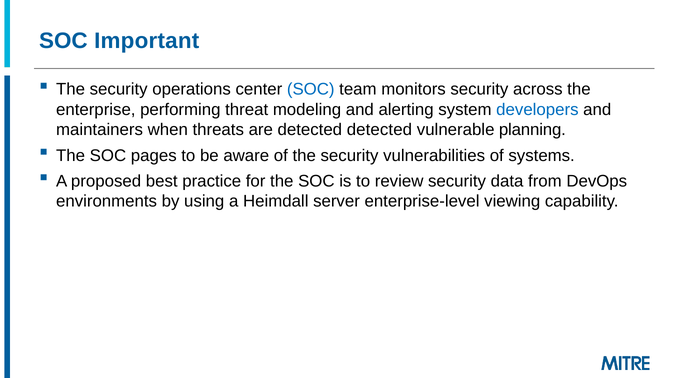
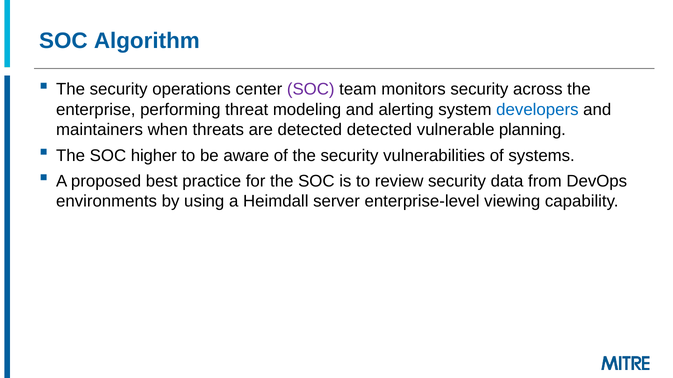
Important: Important -> Algorithm (147, 41)
SOC colour: blue -> purple (311, 90)
pages: pages -> higher (154, 156)
